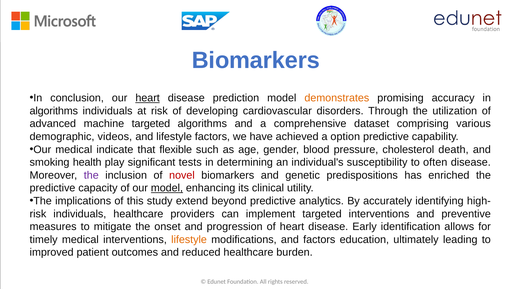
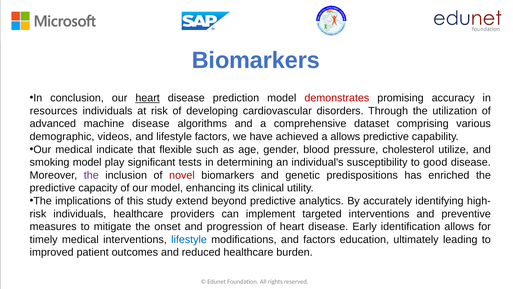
demonstrates colour: orange -> red (337, 98)
algorithms: algorithms -> resources (54, 111)
machine targeted: targeted -> disease (151, 124)
a option: option -> allows (345, 136)
death: death -> utilize (454, 149)
smoking health: health -> model (87, 162)
often: often -> good (435, 162)
model underline: present -> none (167, 188)
lifestyle colour: orange -> blue (189, 239)
